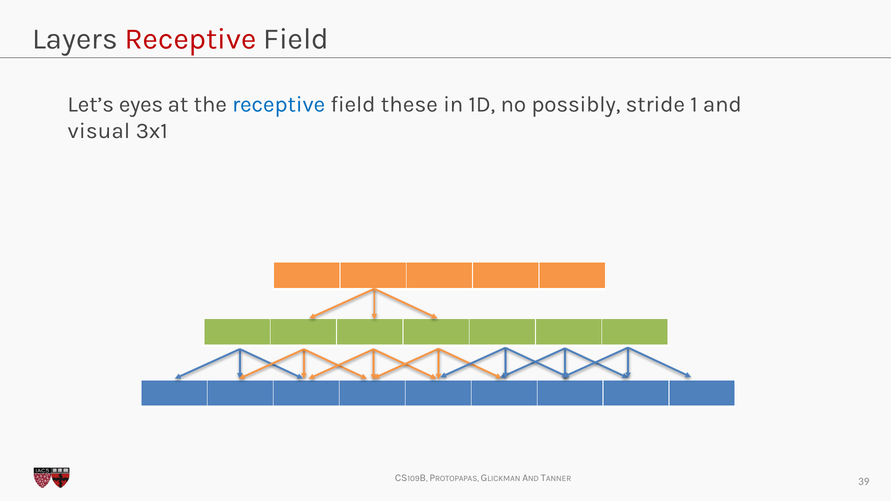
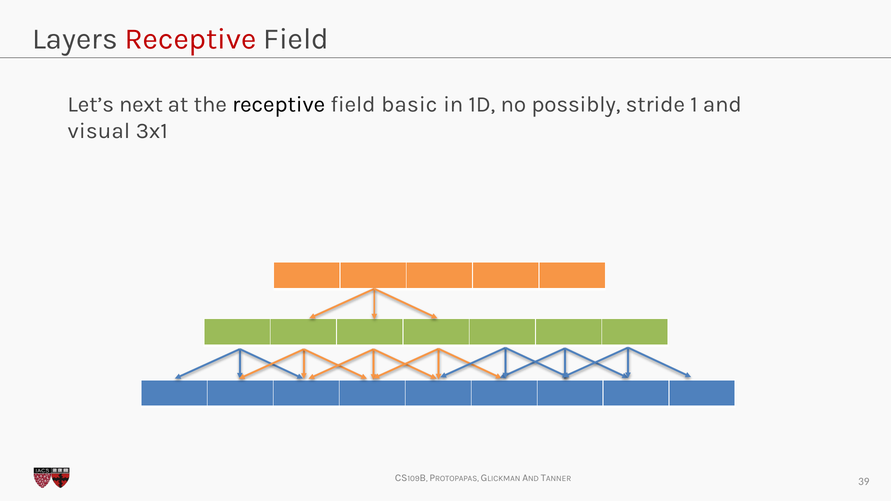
eyes: eyes -> next (141, 104)
receptive colour: blue -> black (279, 104)
these: these -> basic (409, 104)
